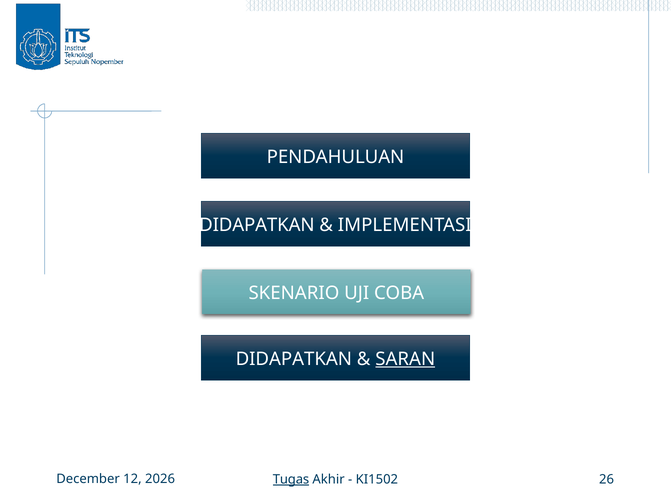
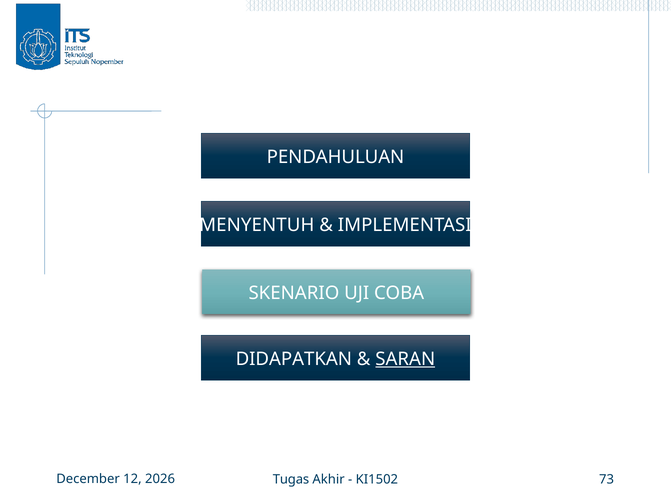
DIDAPATKAN: DIDAPATKAN -> MENYENTUH (257, 225)
Tugas underline: present -> none (291, 480)
26: 26 -> 73 (607, 480)
